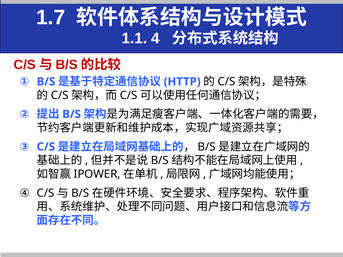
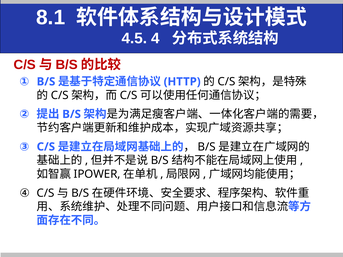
1.7: 1.7 -> 8.1 (51, 18)
1.1: 1.1 -> 4.5 (134, 38)
